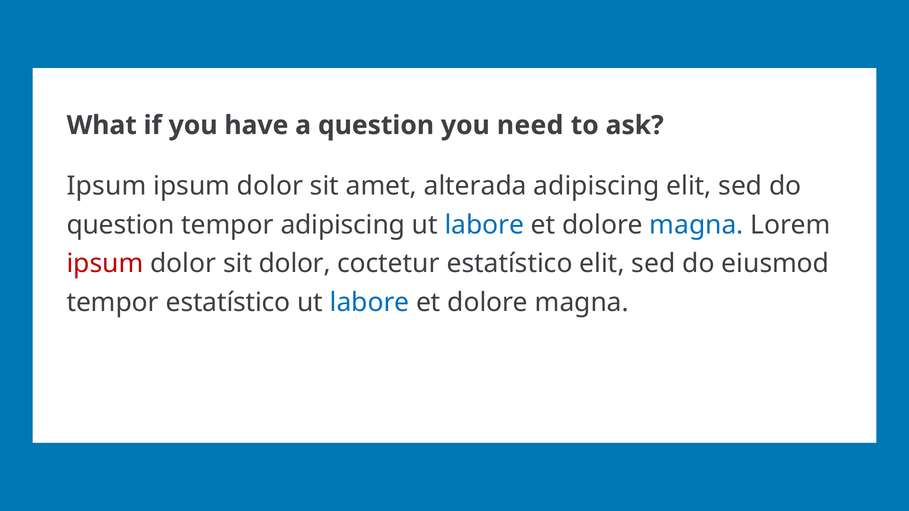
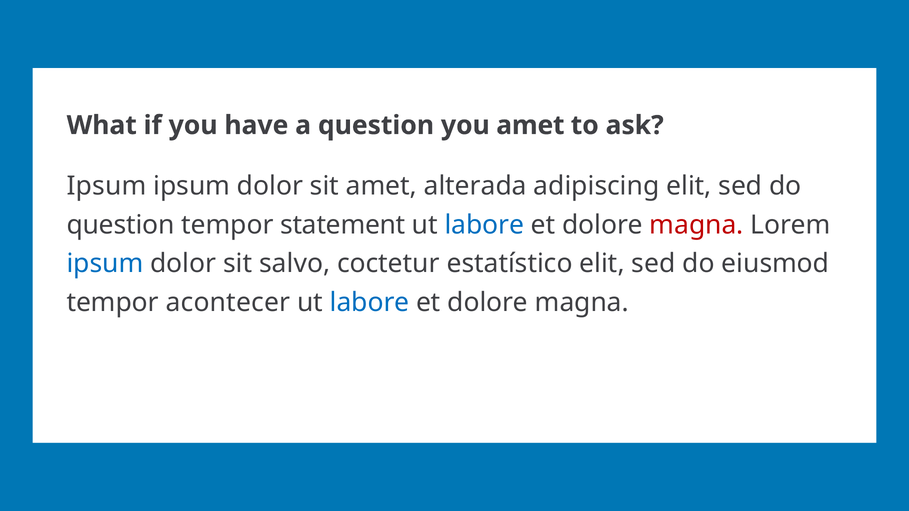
you need: need -> amet (530, 125)
tempor adipiscing: adipiscing -> statement (343, 225)
magna colour: blue -> red (697, 225)
ipsum colour: red -> blue (105, 264)
sit dolor: dolor -> salvo (295, 264)
tempor estatístico: estatístico -> acontecer (228, 303)
